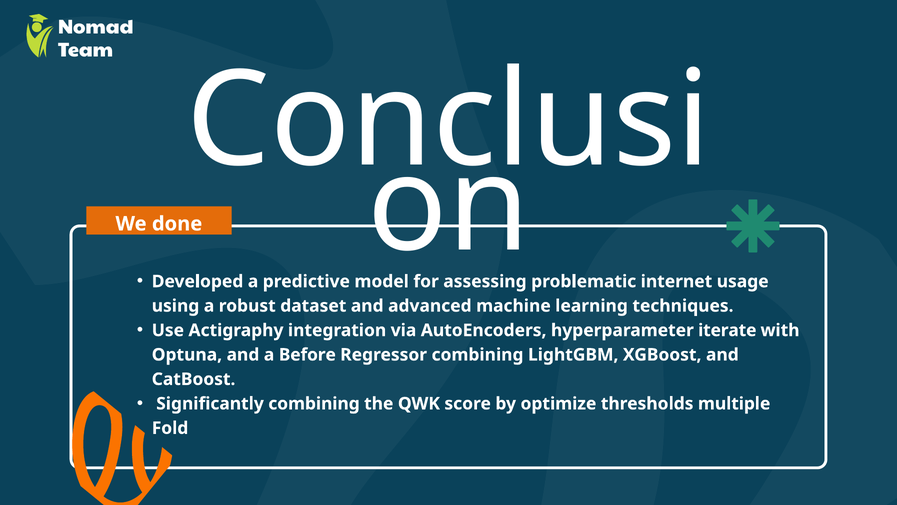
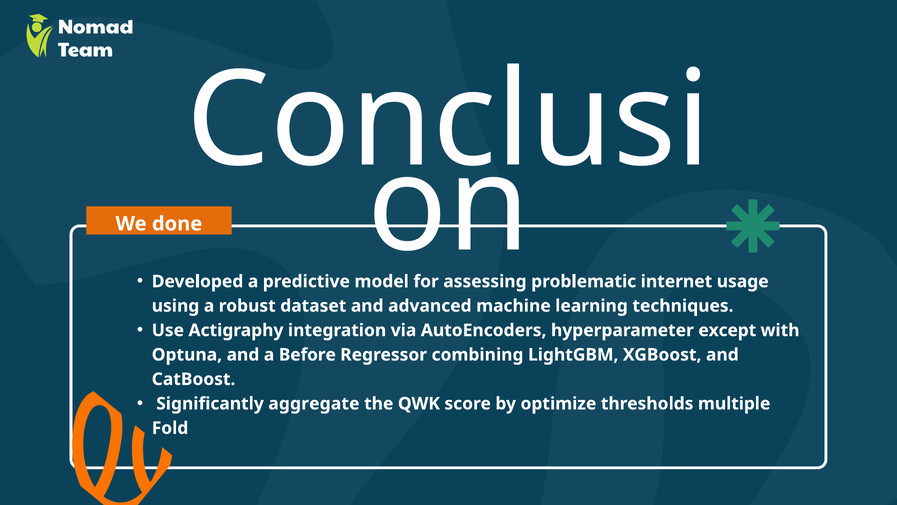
iterate: iterate -> except (727, 330)
Significantly combining: combining -> aggregate (314, 403)
